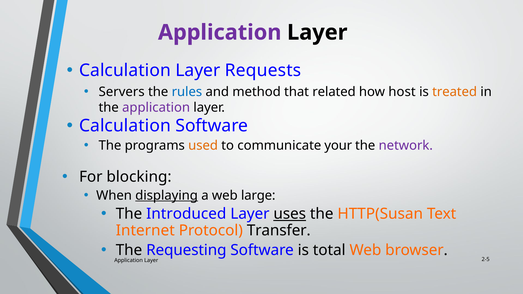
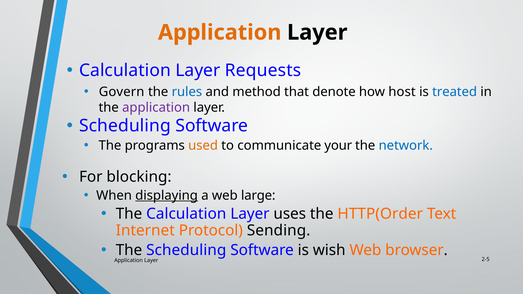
Application colour: purple -> orange (220, 32)
Servers: Servers -> Govern (122, 92)
related: related -> denote (334, 92)
treated colour: orange -> blue (455, 92)
Calculation: Calculation -> Scheduling (125, 126)
network colour: purple -> blue (406, 146)
The Introduced: Introduced -> Calculation (186, 214)
uses underline: present -> none (290, 214)
HTTP(Susan: HTTP(Susan -> HTTP(Order (380, 214)
Transfer: Transfer -> Sending (279, 230)
Requesting: Requesting -> Scheduling (186, 250)
total: total -> wish (329, 250)
